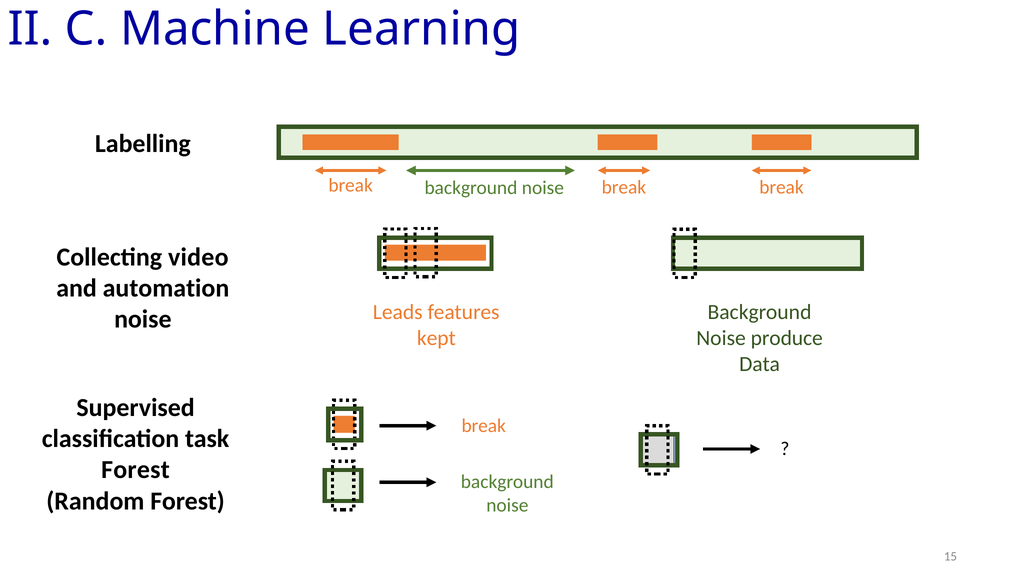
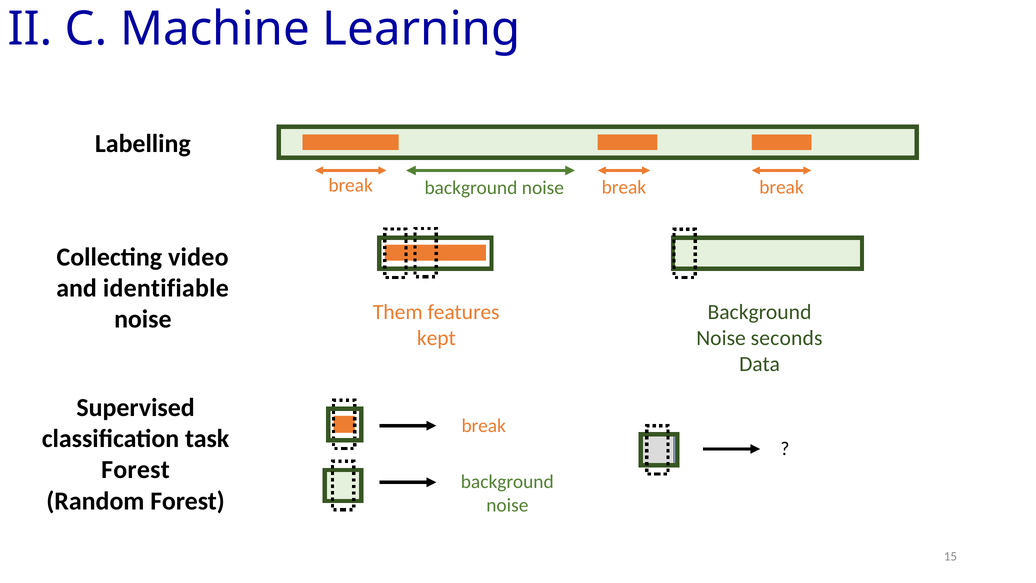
automation: automation -> identifiable (166, 288)
Leads: Leads -> Them (398, 312)
produce: produce -> seconds (787, 338)
